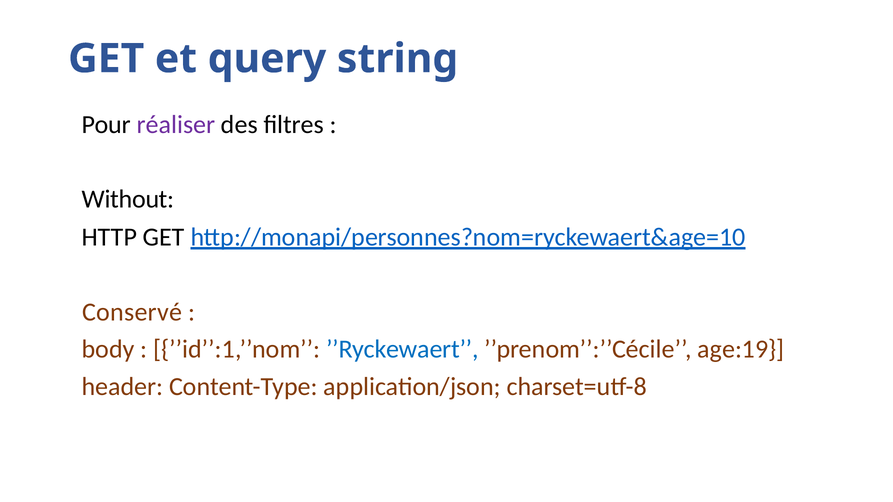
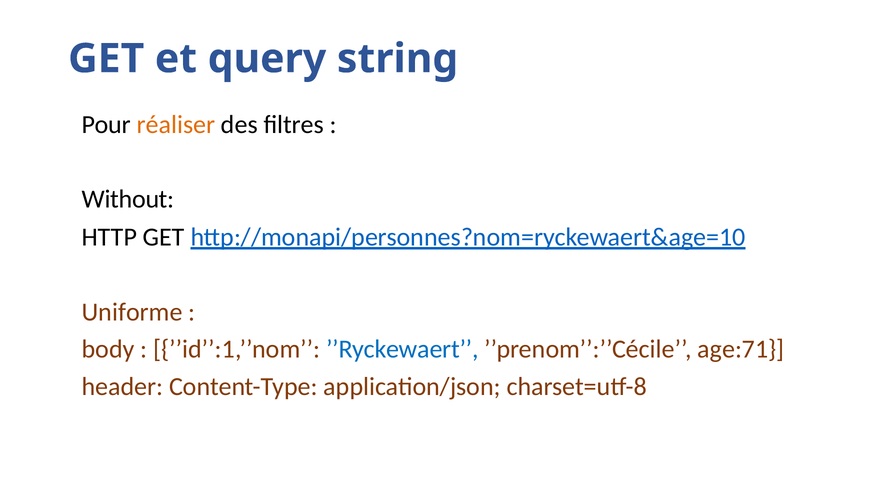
réaliser colour: purple -> orange (176, 125)
Conservé: Conservé -> Uniforme (132, 312)
age:19: age:19 -> age:71 (741, 350)
